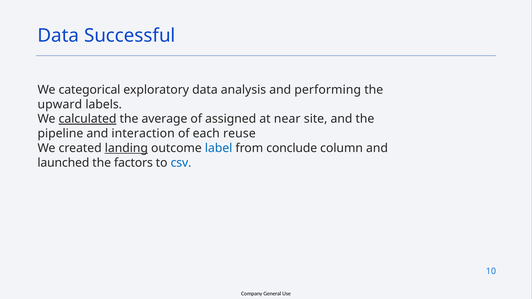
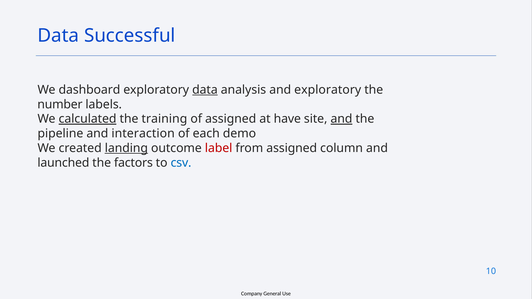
categorical: categorical -> dashboard (89, 90)
data underline: none -> present (205, 90)
and performing: performing -> exploratory (328, 90)
upward: upward -> number (60, 104)
average: average -> training (164, 119)
near: near -> have (287, 119)
and underline: none -> present (341, 119)
reuse: reuse -> demo (239, 134)
label colour: blue -> red (219, 148)
from conclude: conclude -> assigned (292, 148)
